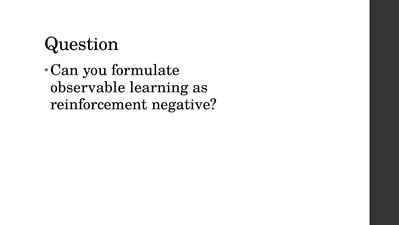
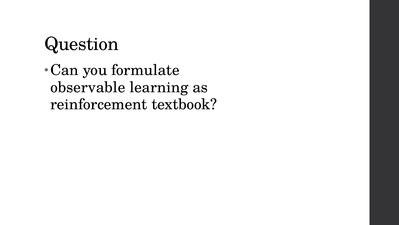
negative: negative -> textbook (184, 104)
